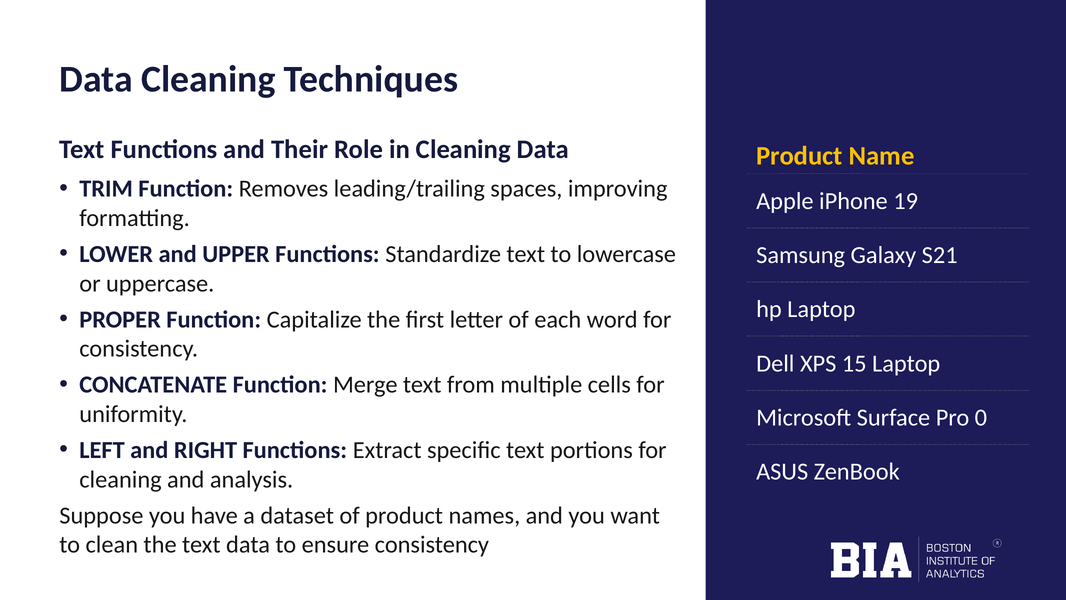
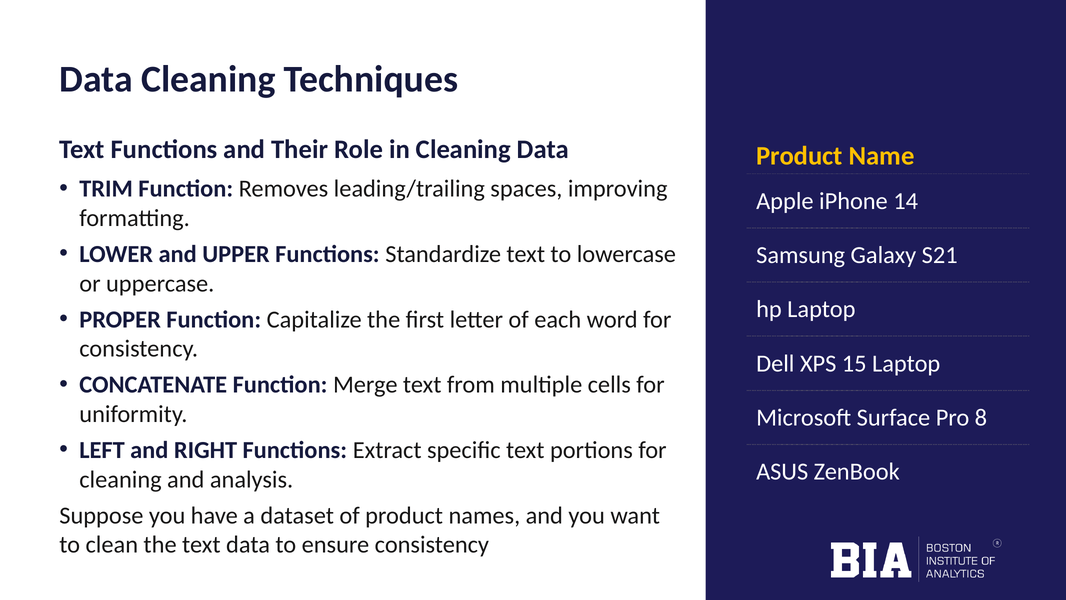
19: 19 -> 14 (906, 201)
0: 0 -> 8 (981, 417)
